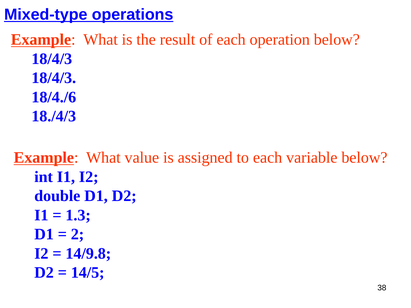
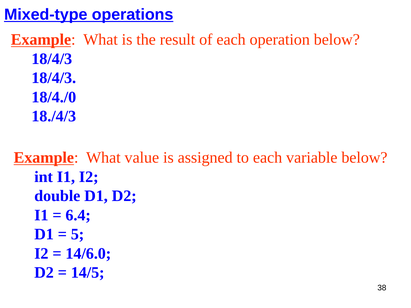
18/4./6: 18/4./6 -> 18/4./0 (54, 97)
1.3: 1.3 -> 6.4 (78, 215)
2: 2 -> 5 (77, 235)
14/9.8: 14/9.8 -> 14/6.0 (88, 254)
